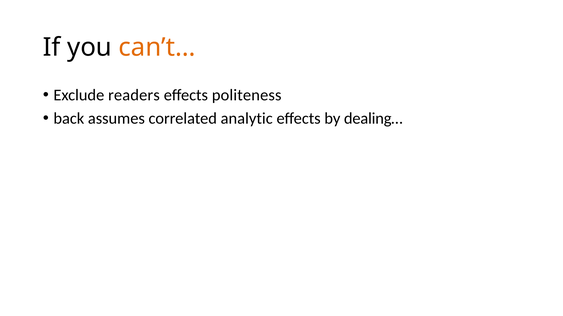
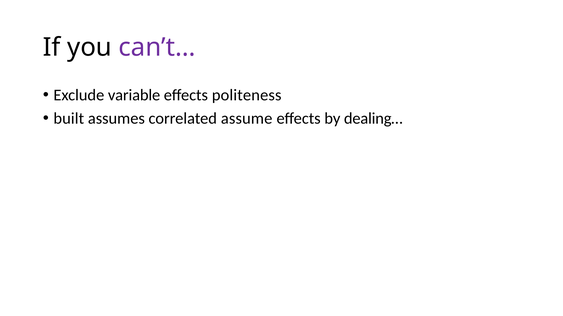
can’t… colour: orange -> purple (157, 47)
readers: readers -> variable (134, 95)
back: back -> built (69, 119)
analytic: analytic -> assume (247, 119)
